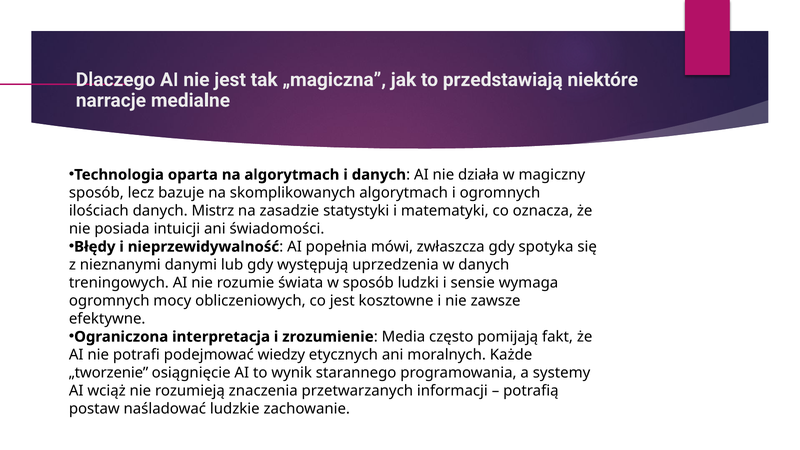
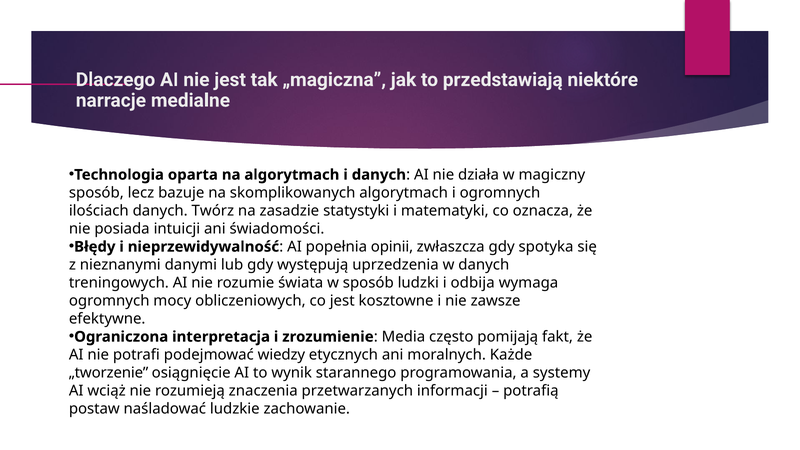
Mistrz: Mistrz -> Twórz (213, 211)
mówi: mówi -> opinii (392, 247)
sensie: sensie -> odbija (473, 283)
